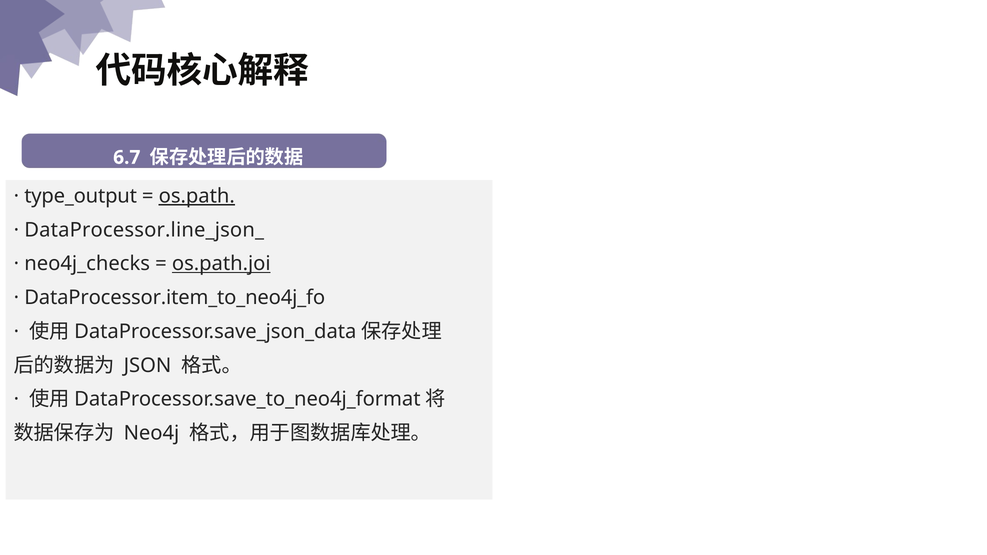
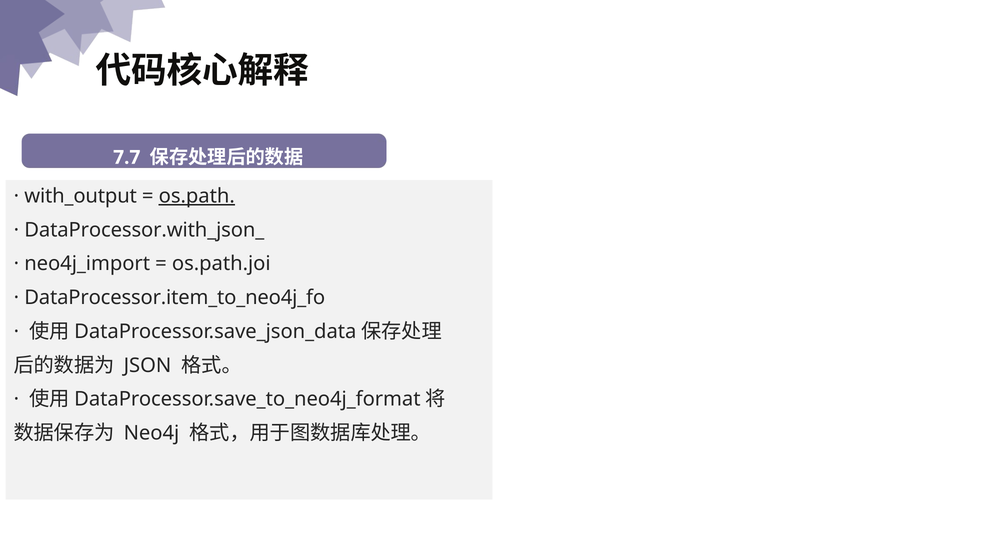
6.7: 6.7 -> 7.7 (127, 158)
type_output: type_output -> with_output (81, 196)
DataProcessor.line_json_: DataProcessor.line_json_ -> DataProcessor.with_json_ (144, 230)
neo4j_checks: neo4j_checks -> neo4j_import (87, 264)
os.path.joi underline: present -> none (221, 264)
